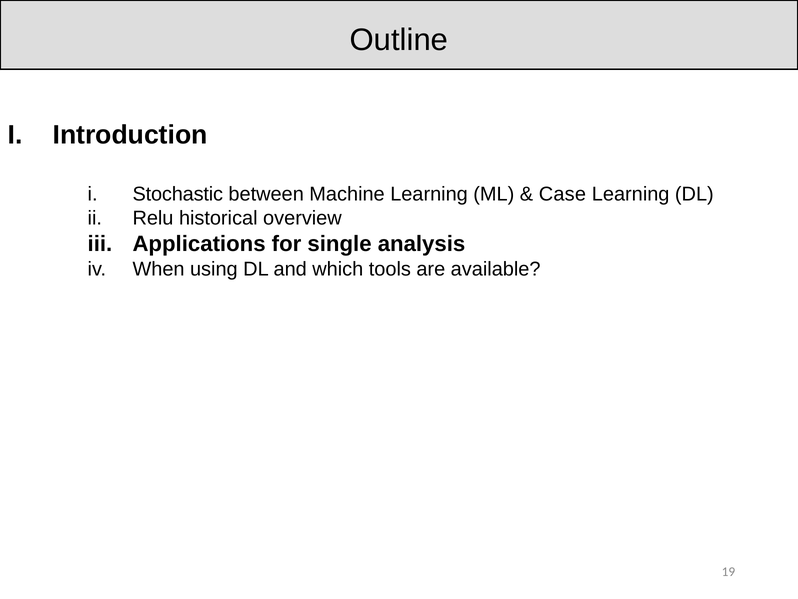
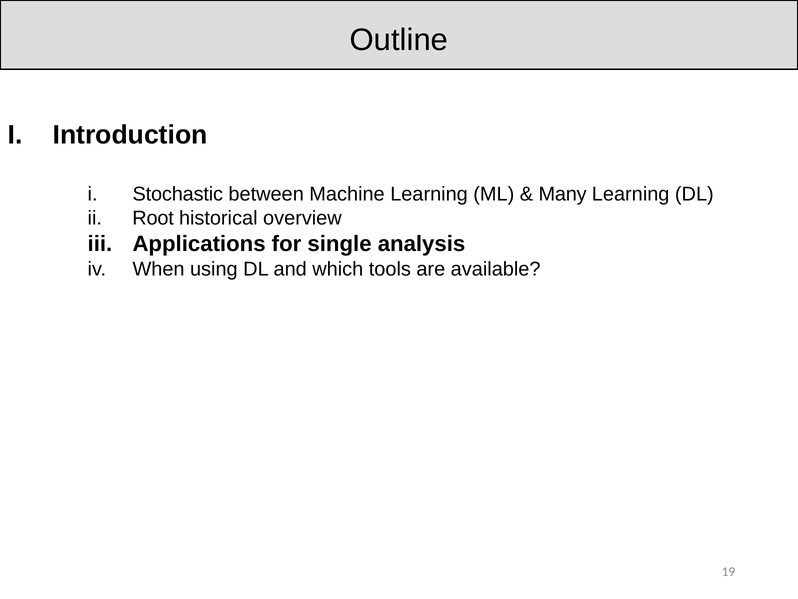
Case: Case -> Many (563, 194)
Relu: Relu -> Root (153, 218)
